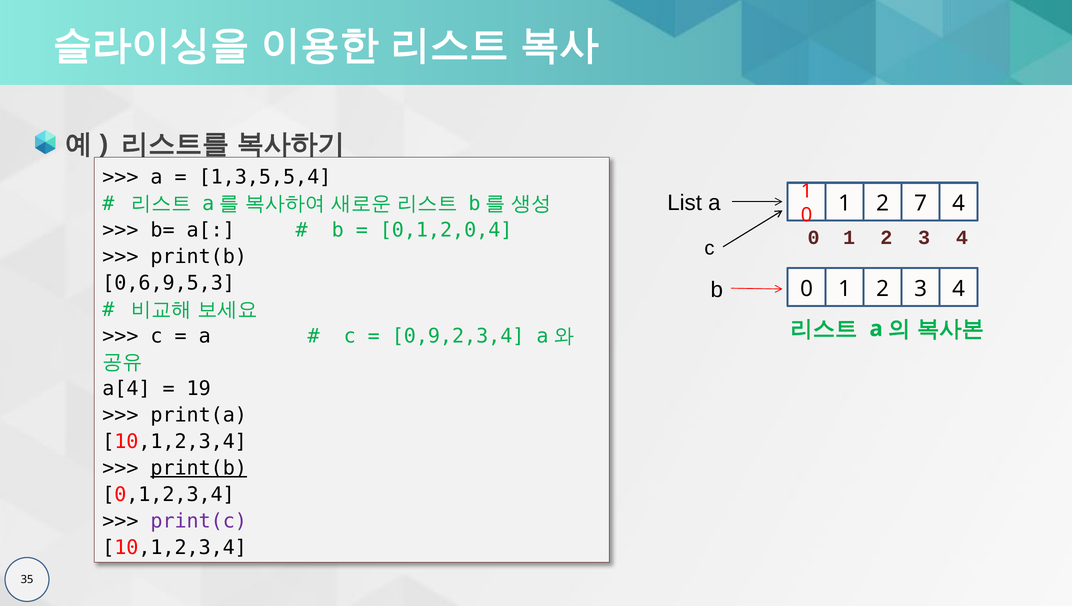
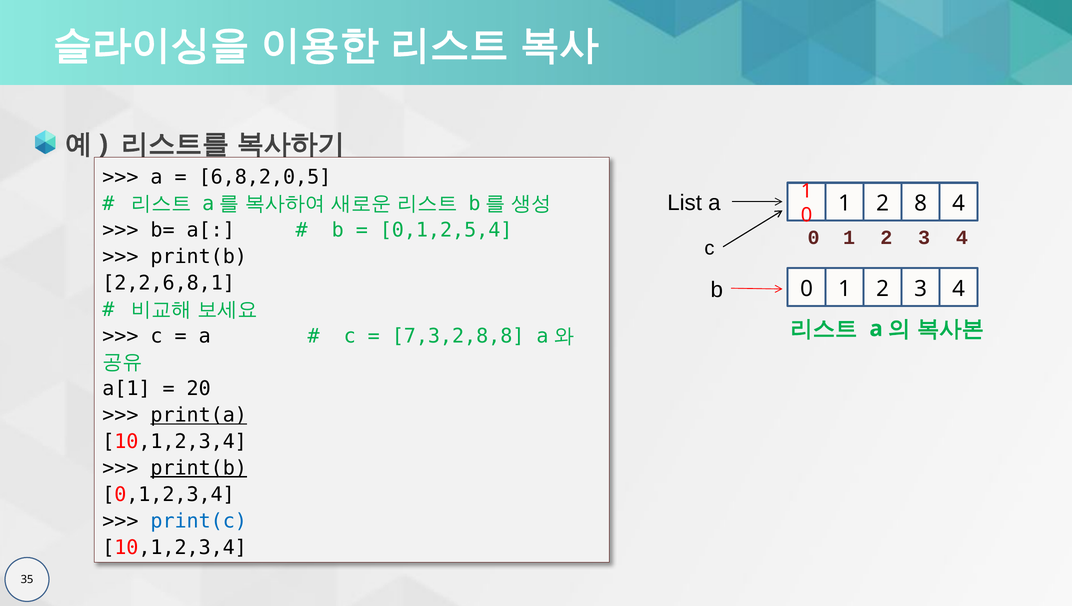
1,3,5,5,4: 1,3,5,5,4 -> 6,8,2,0,5 (265, 177)
7: 7 -> 8 (921, 203)
0,1,2,0,4: 0,1,2,0,4 -> 0,1,2,5,4 (446, 230)
0,6,9,5,3: 0,6,9,5,3 -> 2,2,6,8,1 (169, 283)
0,9,2,3,4: 0,9,2,3,4 -> 7,3,2,8,8 (458, 336)
a[4: a[4 -> a[1 (126, 389)
19: 19 -> 20 (199, 389)
print(a underline: none -> present (199, 415)
print(c colour: purple -> blue (199, 521)
